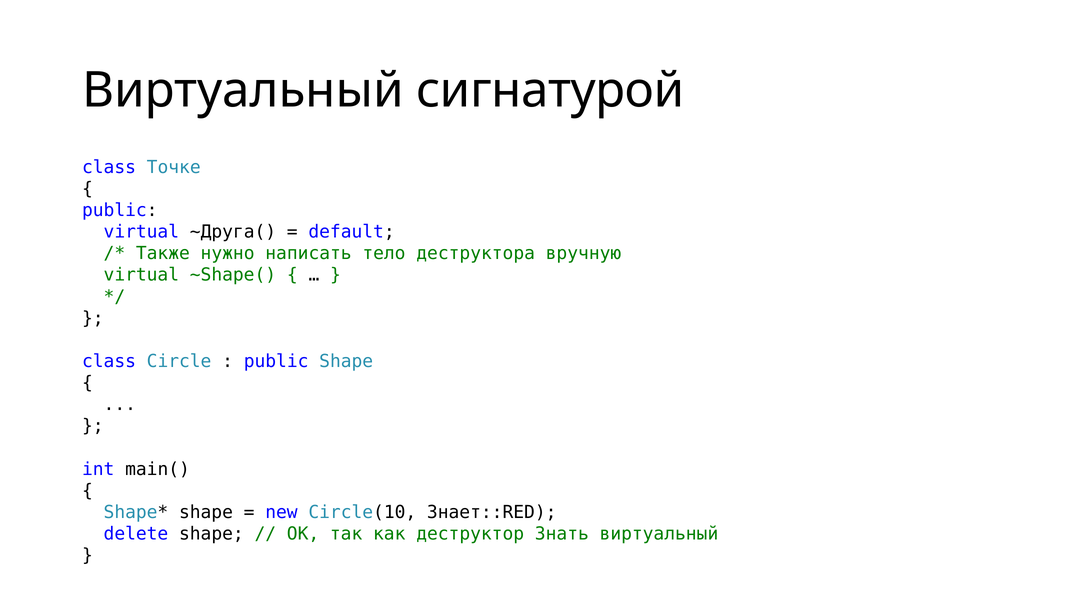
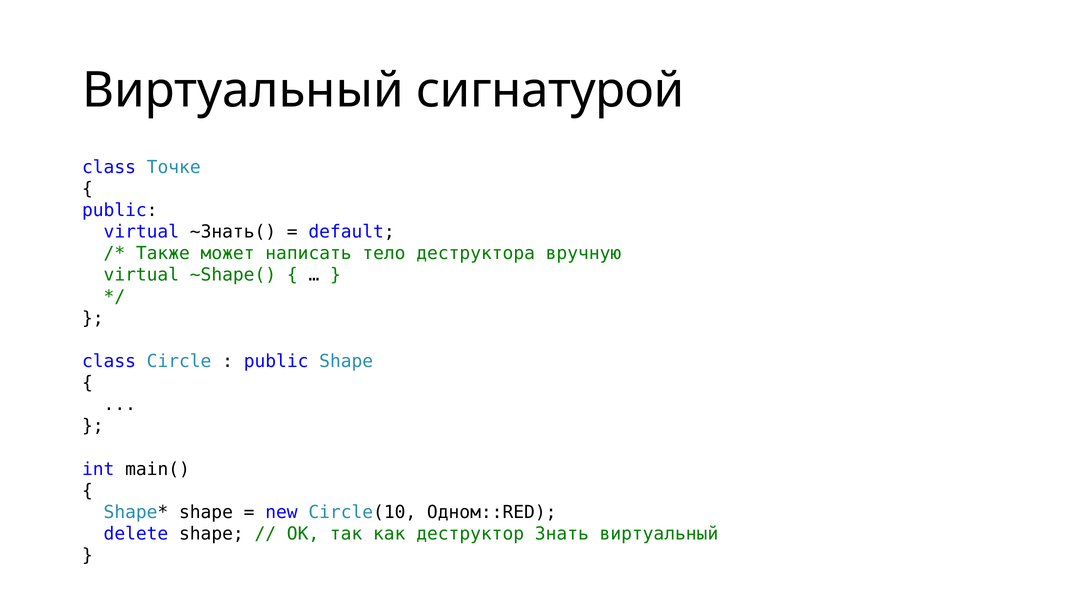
~Друга(: ~Друга( -> ~Знать( (233, 232)
нужно: нужно -> может (228, 253)
Знает::RED: Знает::RED -> Одном::RED (492, 512)
